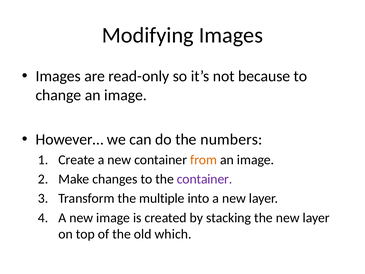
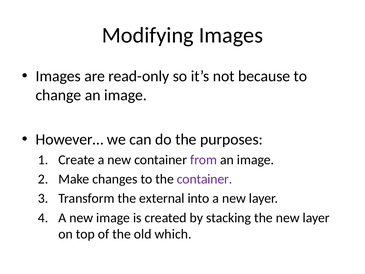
numbers: numbers -> purposes (232, 139)
from colour: orange -> purple (204, 160)
multiple: multiple -> external (162, 198)
